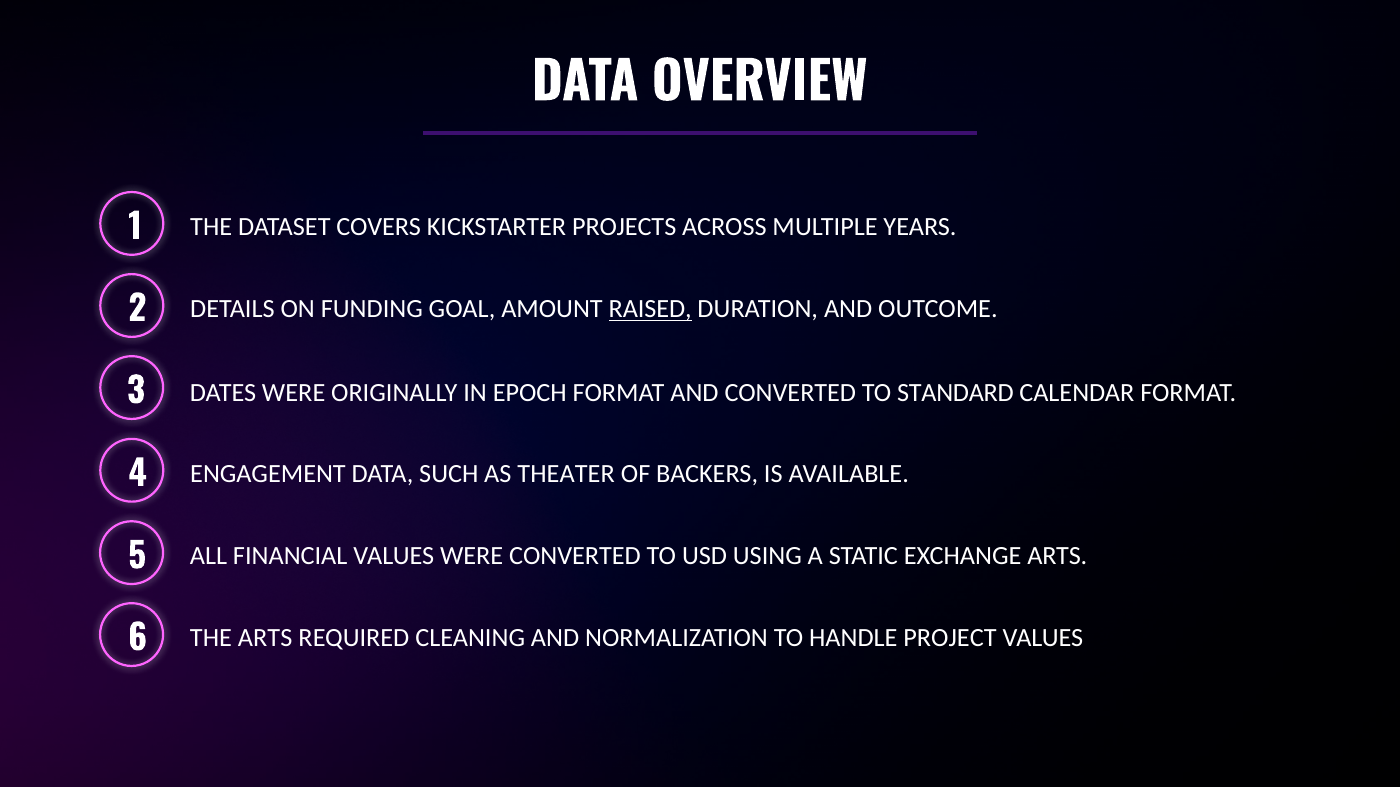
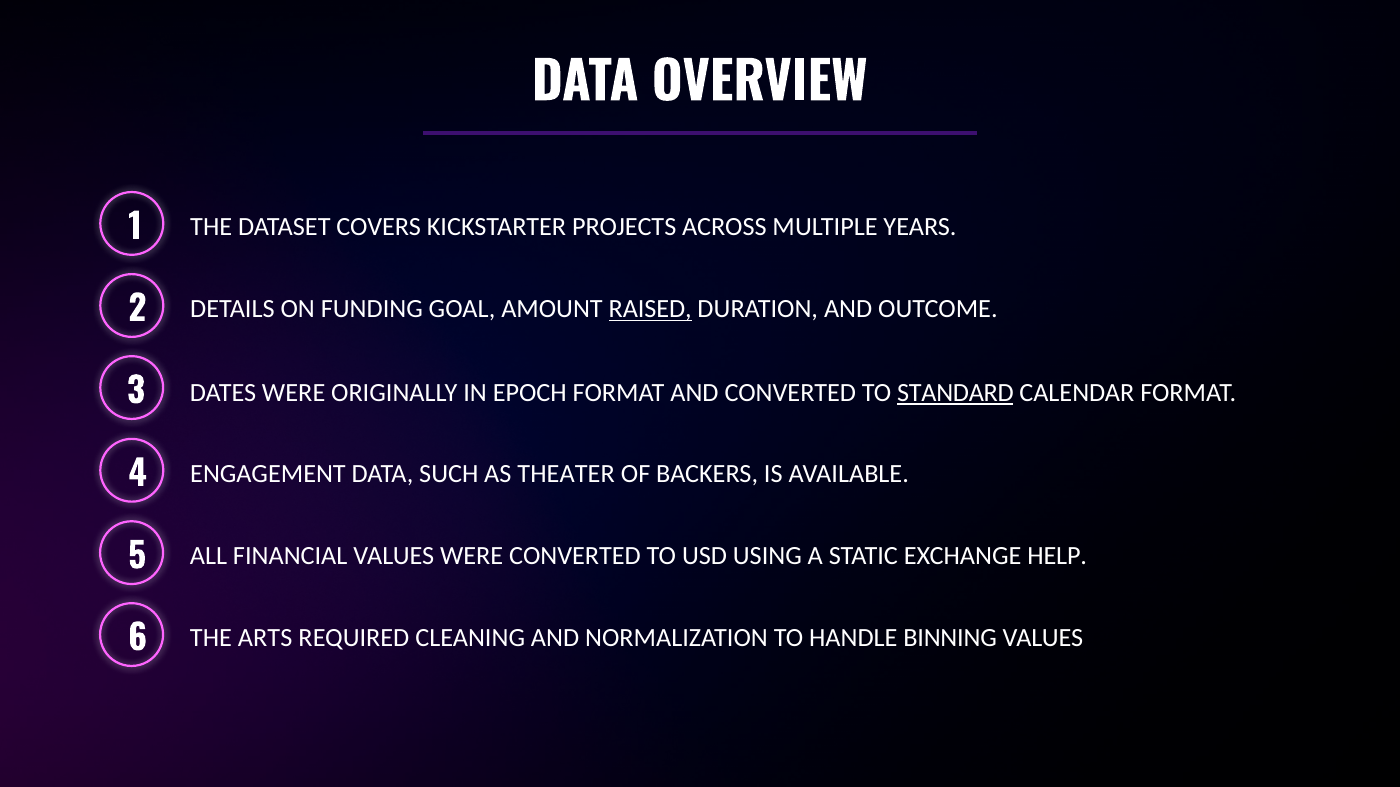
STANDARD underline: none -> present (955, 393)
EXCHANGE ARTS: ARTS -> HELP (1057, 557)
PROJECT: PROJECT -> BINNING (950, 639)
